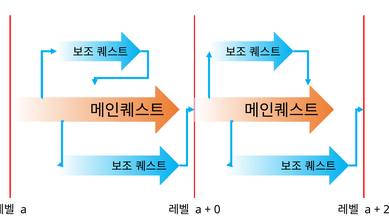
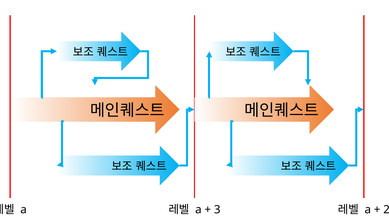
0: 0 -> 3 (217, 209)
